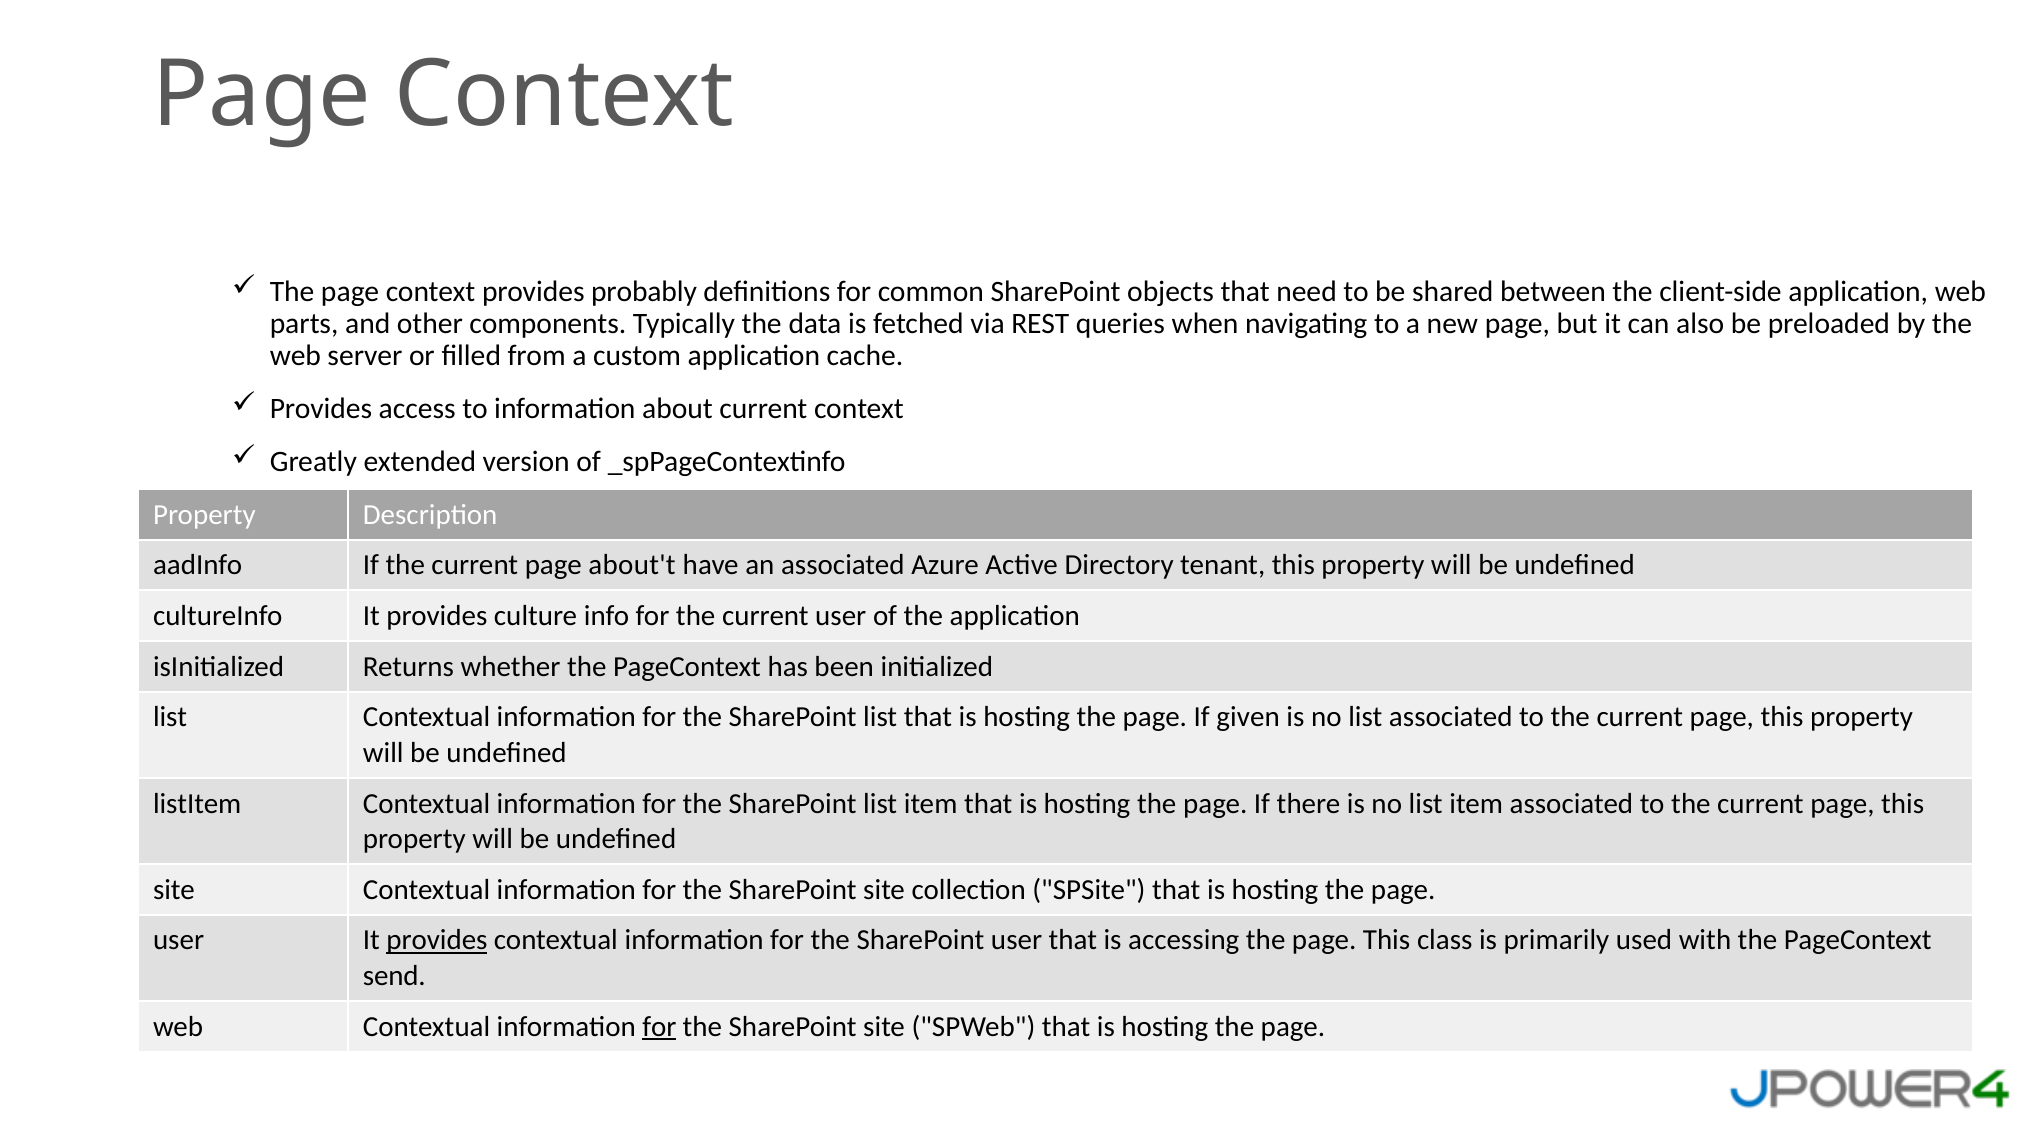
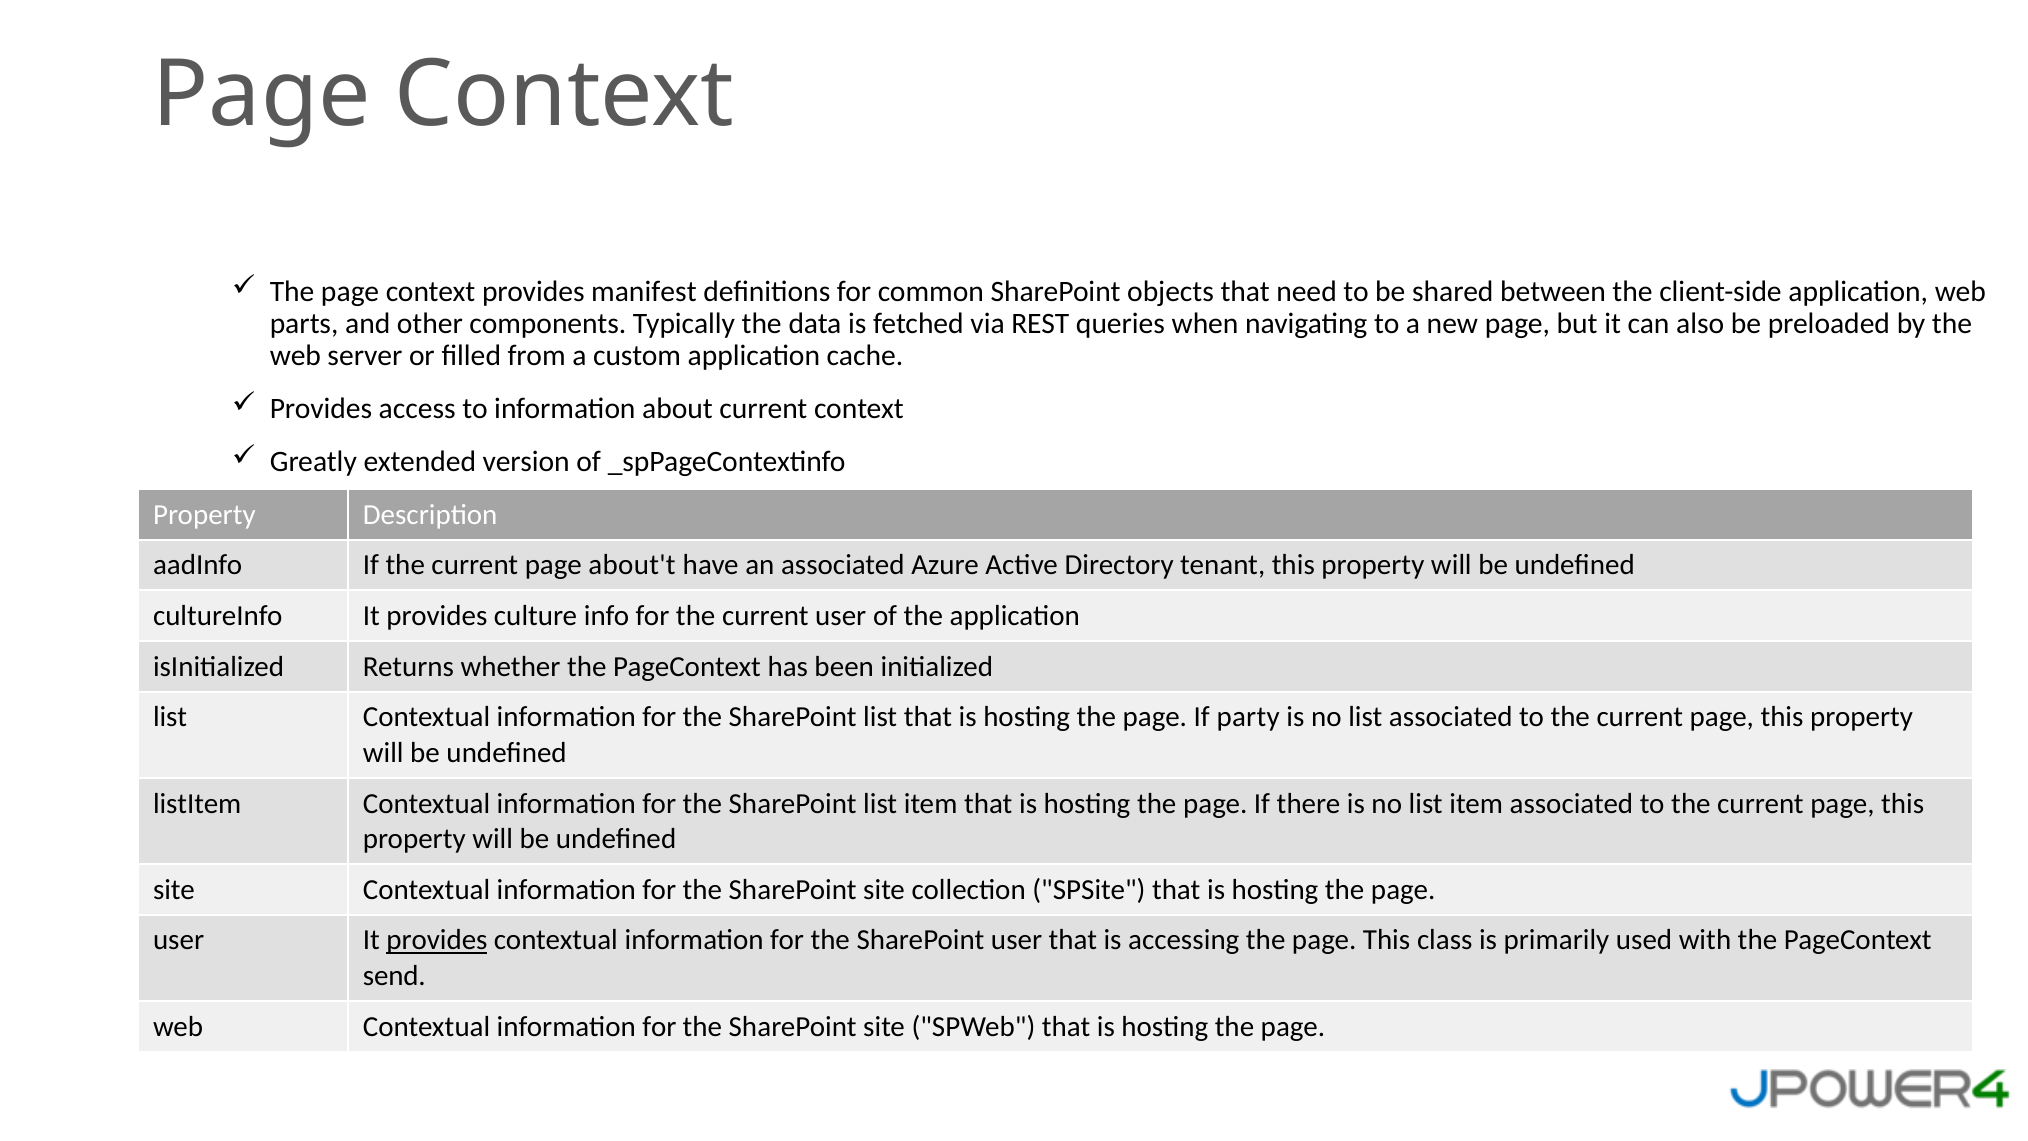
probably: probably -> manifest (644, 292)
given: given -> party (1248, 717)
for underline: present -> none (659, 1026)
